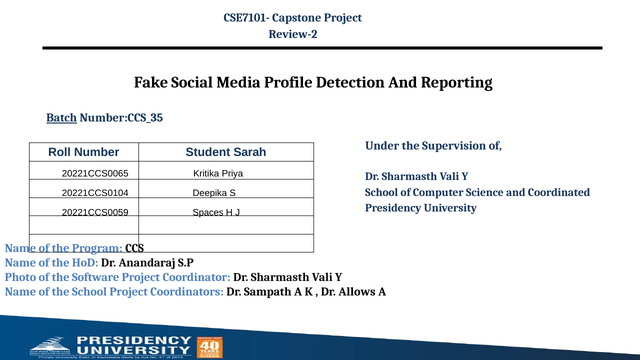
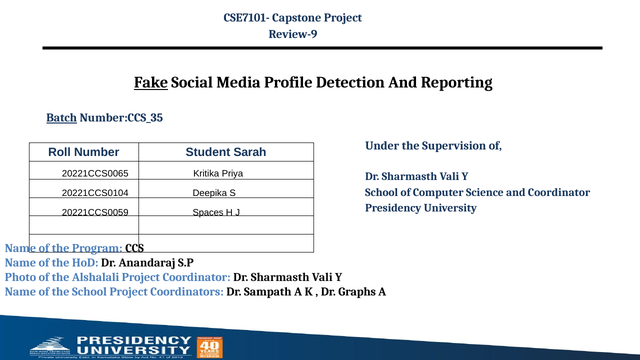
Review-2: Review-2 -> Review-9 (293, 34)
Fake underline: none -> present (151, 83)
and Coordinated: Coordinated -> Coordinator (559, 192)
Software: Software -> Alshalali (96, 277)
Allows: Allows -> Graphs (357, 292)
